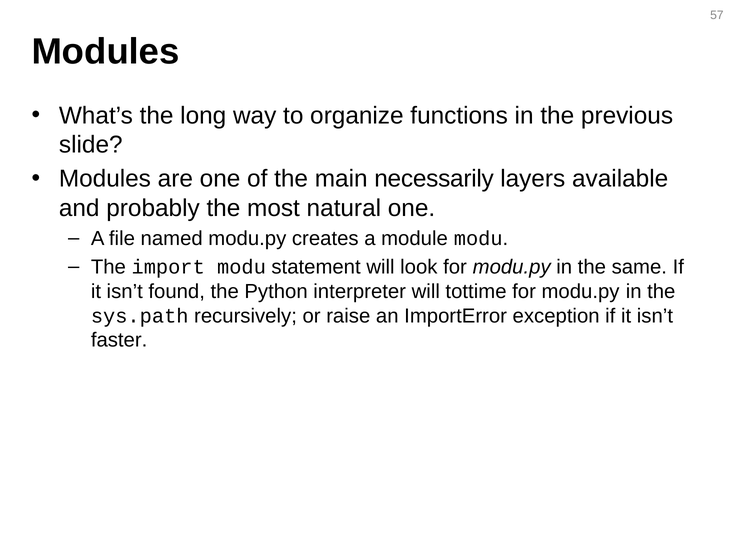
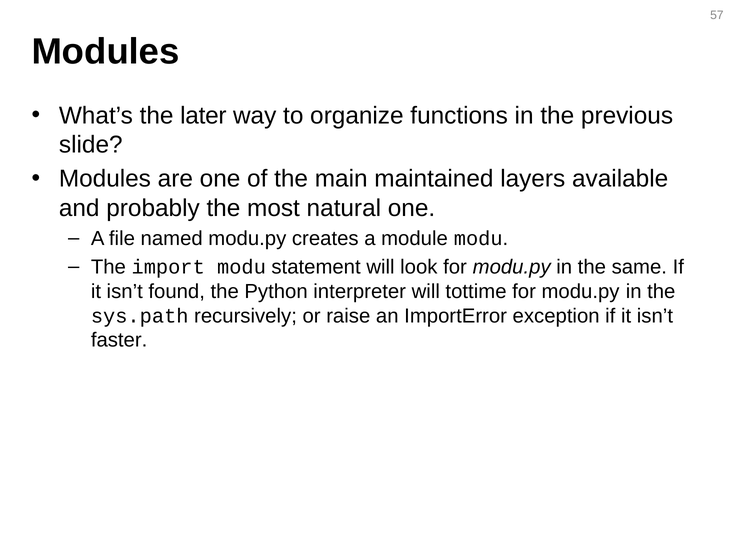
long: long -> later (203, 116)
necessarily: necessarily -> maintained (434, 179)
